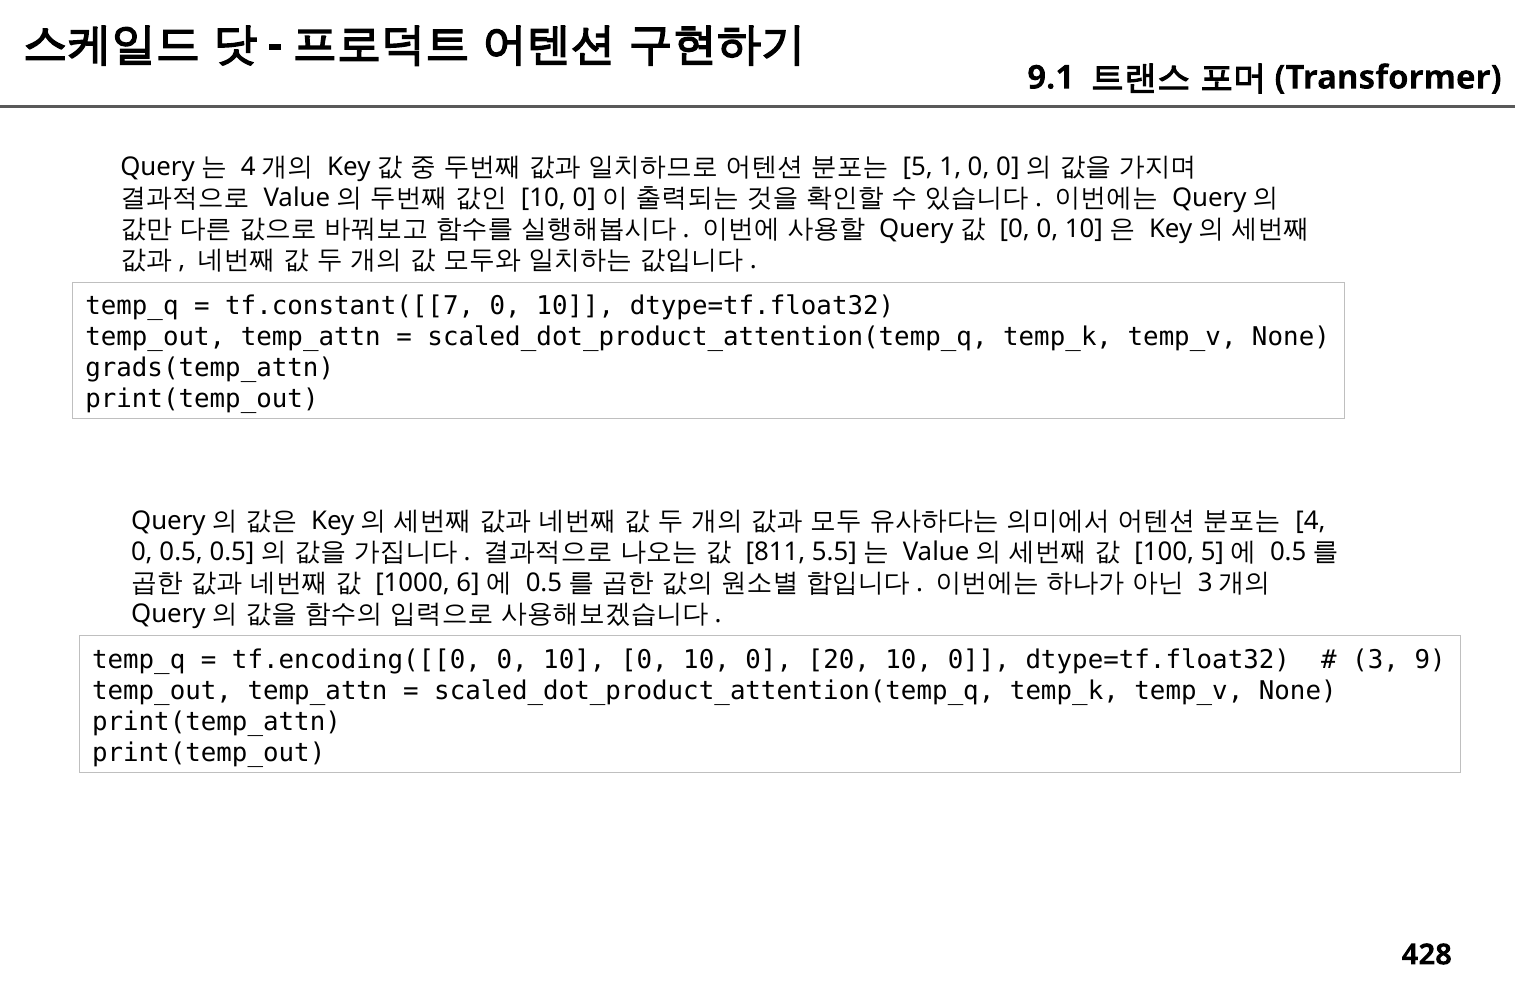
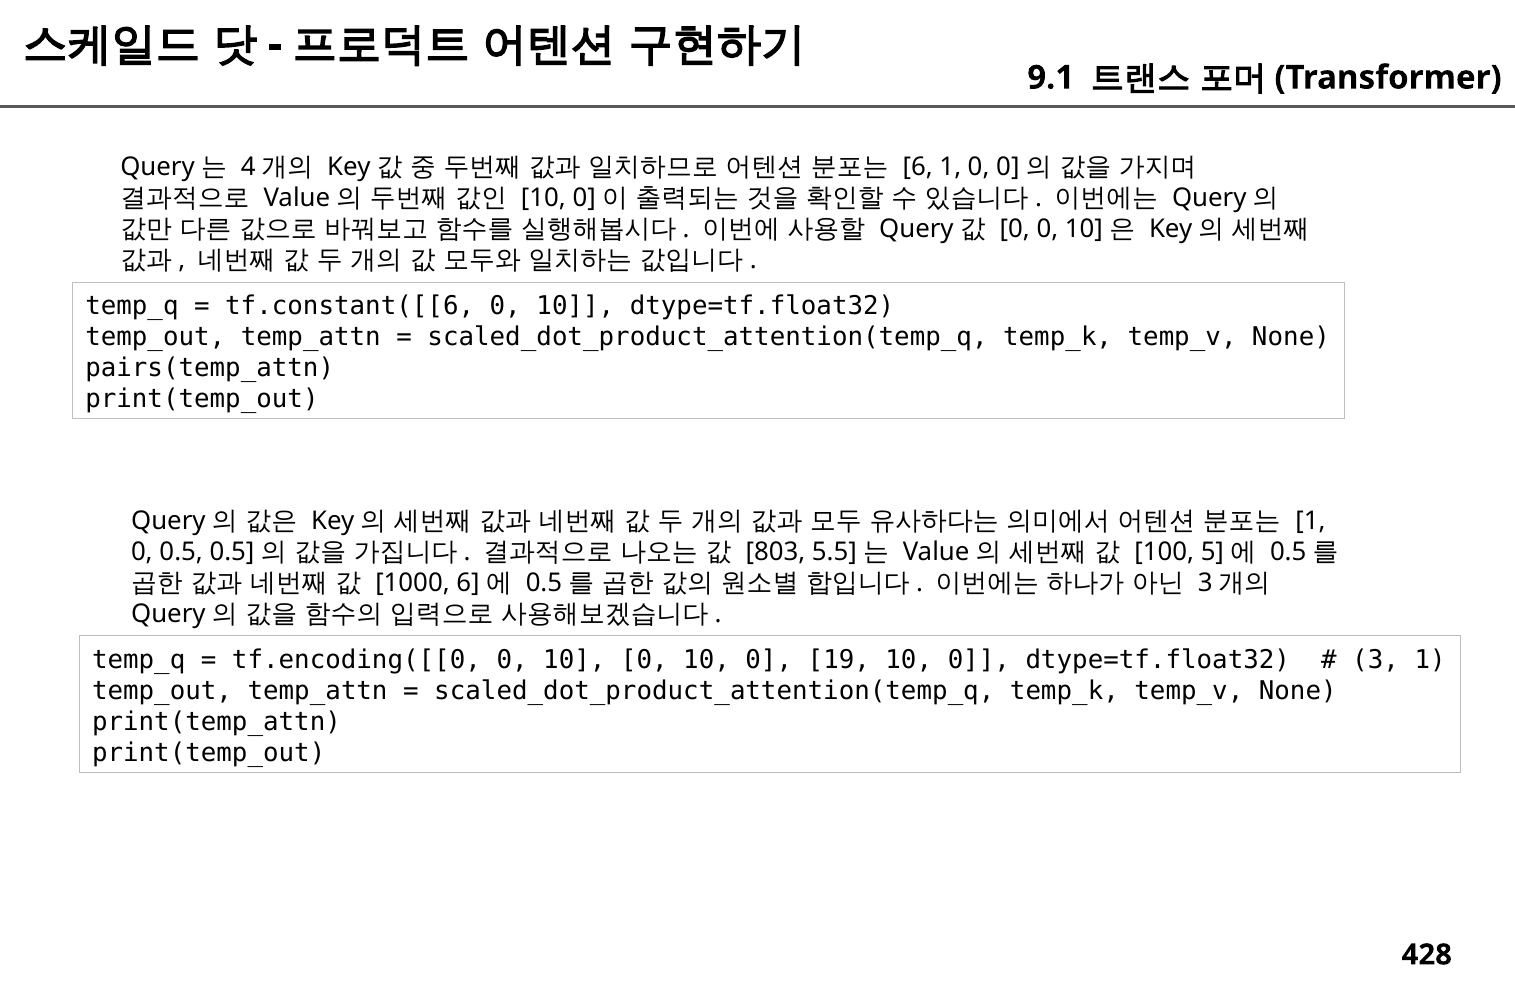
5: 5 -> 6 (918, 167)
tf.constant([[7: tf.constant([[7 -> tf.constant([[6 (350, 306)
grads(temp_attn: grads(temp_attn -> pairs(temp_attn (210, 368)
4: 4 -> 1 (1310, 521)
811: 811 -> 803 (775, 552)
20: 20 -> 19 (839, 660)
3 9: 9 -> 1 (1430, 660)
